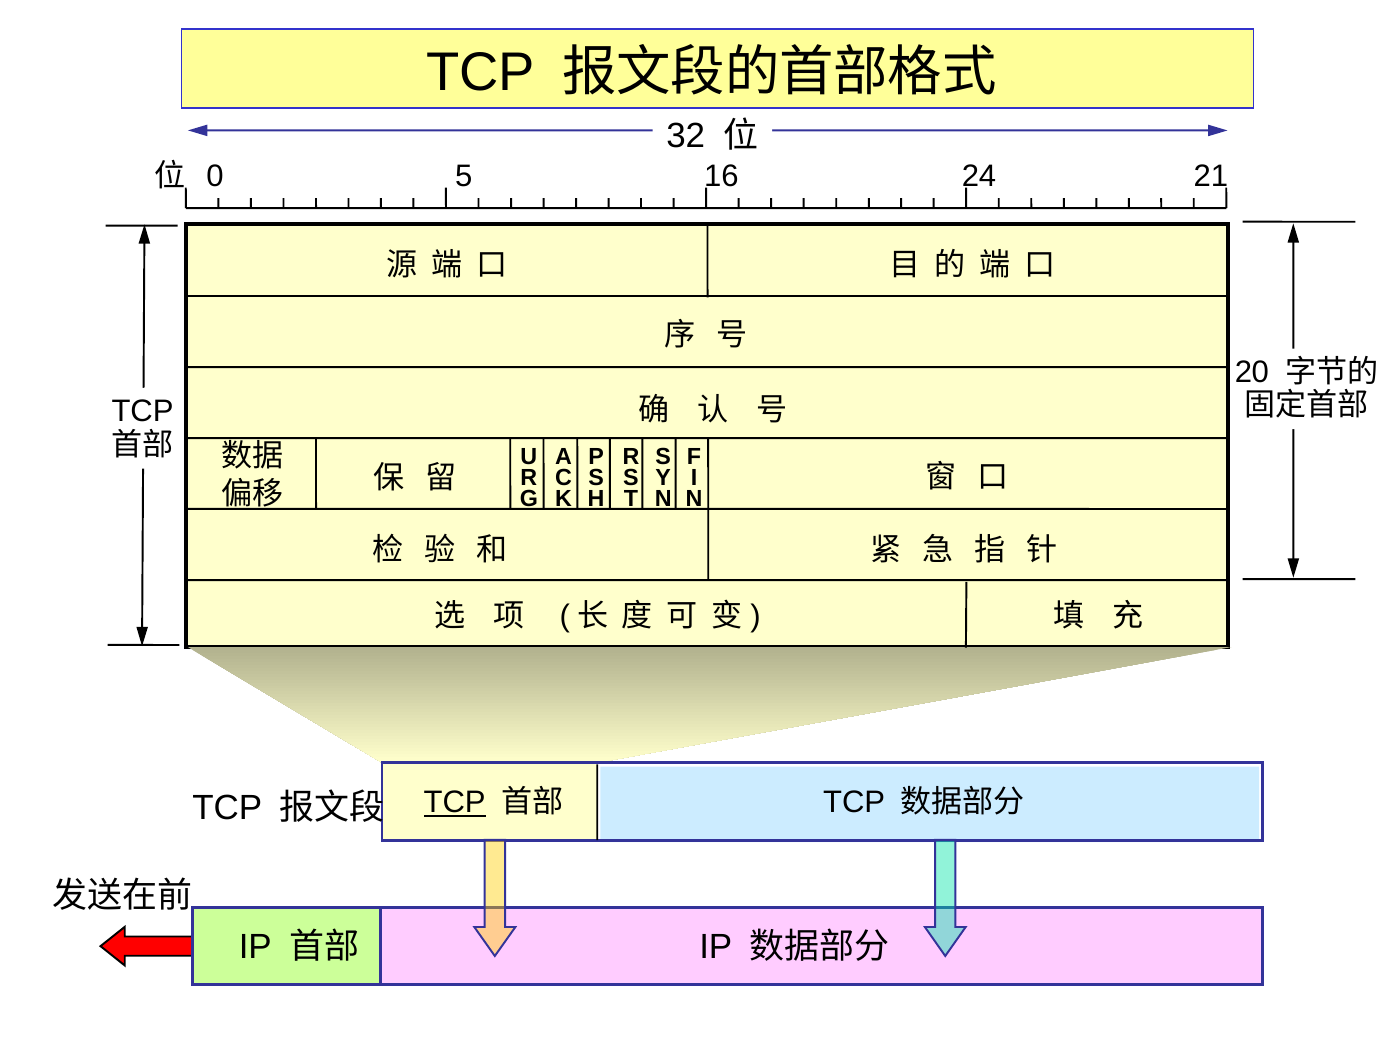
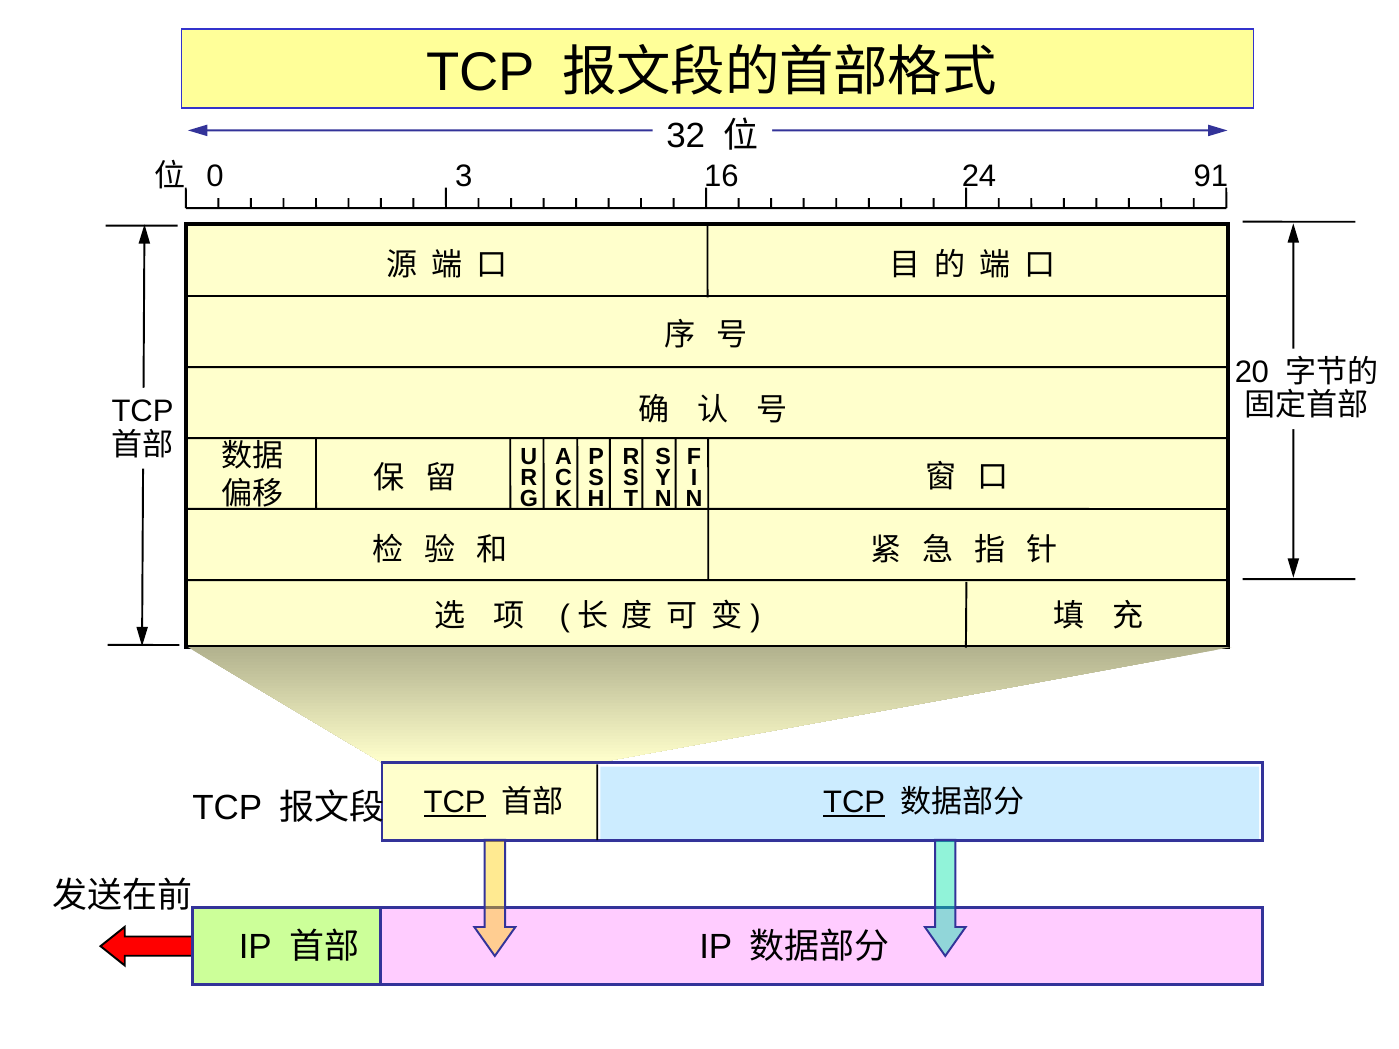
5: 5 -> 3 (464, 177)
21: 21 -> 91 (1211, 177)
TCP underline: none -> present (854, 803)
